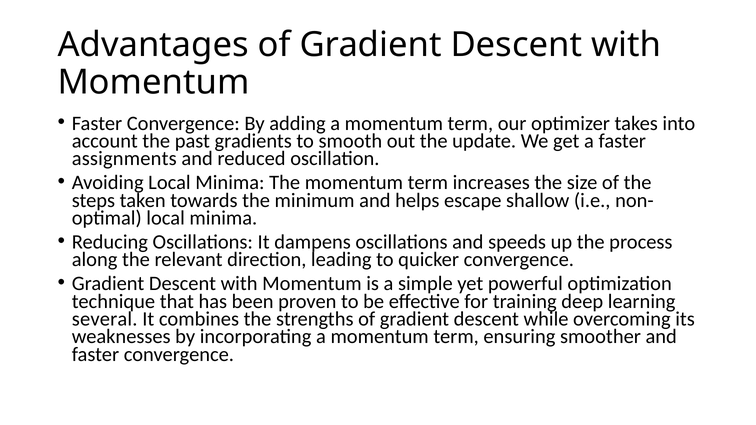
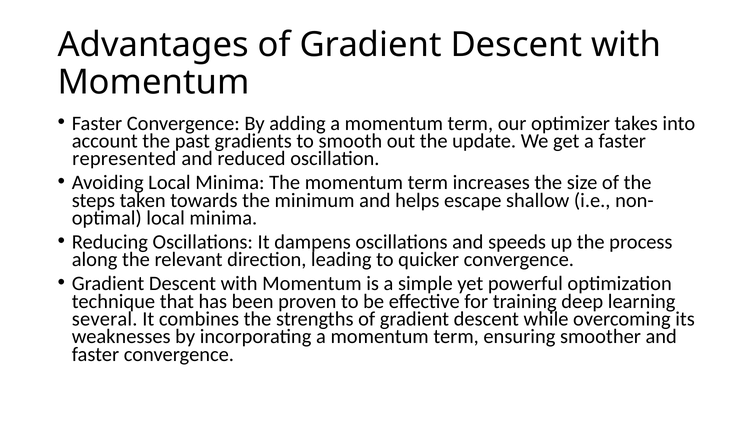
assignments: assignments -> represented (124, 159)
